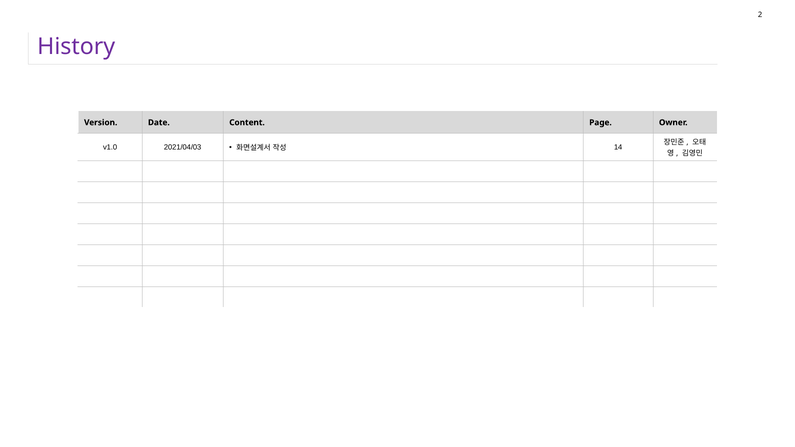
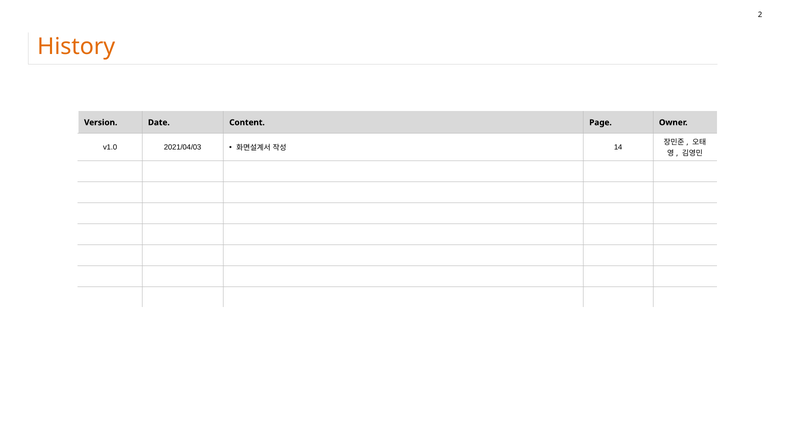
History colour: purple -> orange (76, 47)
